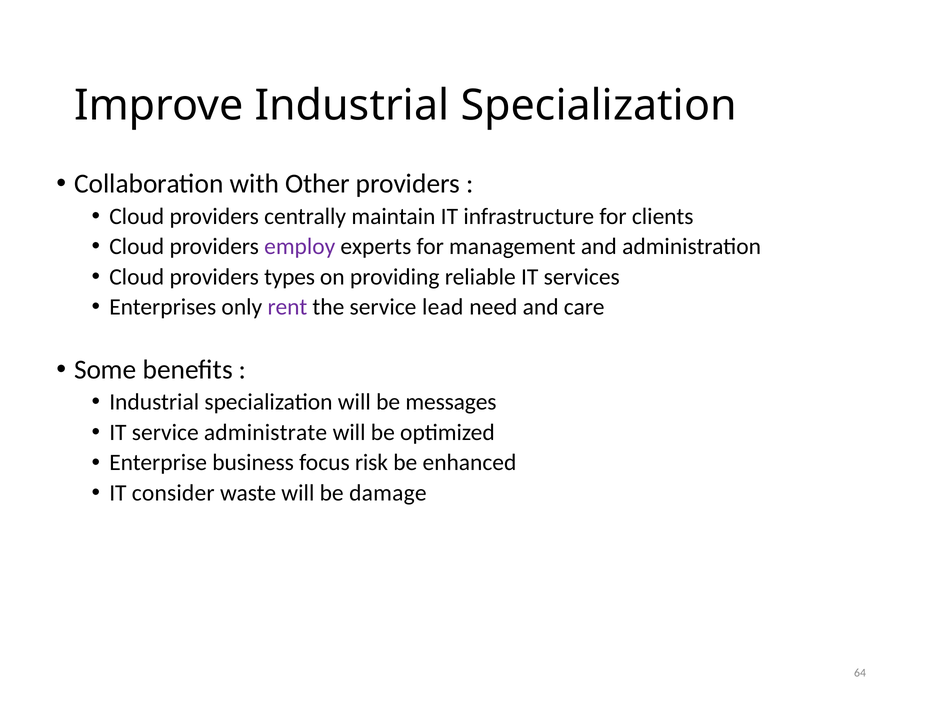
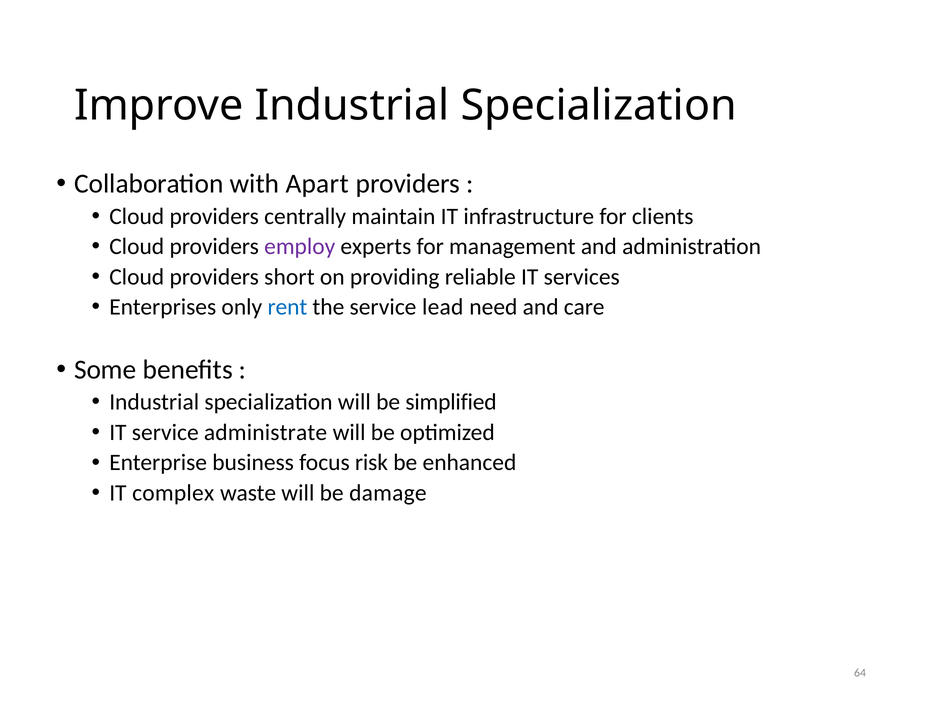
Other: Other -> Apart (317, 184)
types: types -> short (289, 277)
rent colour: purple -> blue (287, 307)
messages: messages -> simplified (451, 402)
consider: consider -> complex (173, 493)
